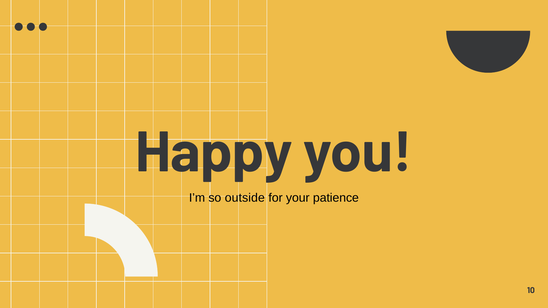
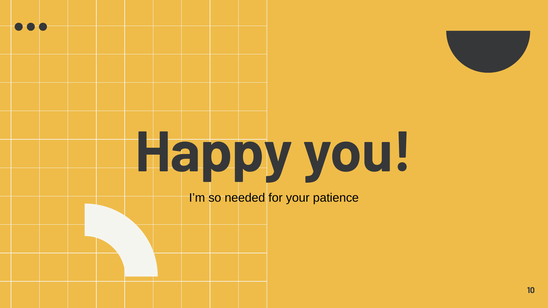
outside: outside -> needed (245, 198)
